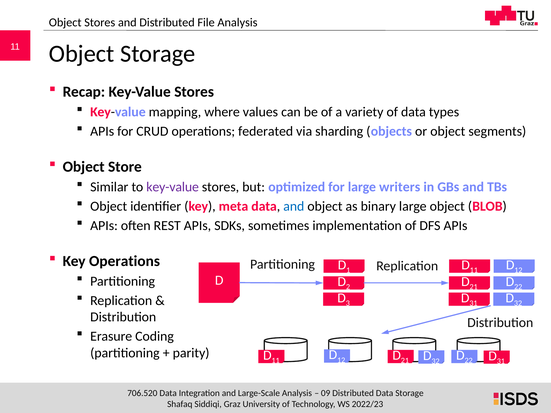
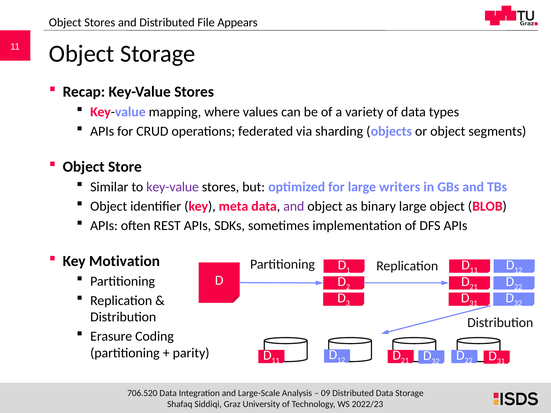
File Analysis: Analysis -> Appears (238, 22)
and colour: blue -> purple (294, 206)
Key Operations: Operations -> Motivation (125, 261)
